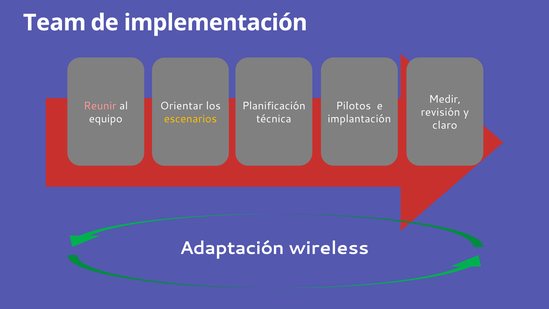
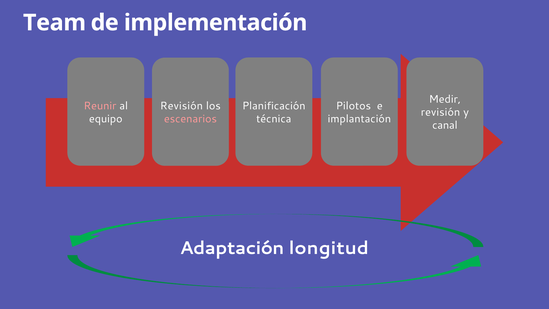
Orientar: Orientar -> Revisión (181, 106)
escenarios colour: yellow -> pink (190, 119)
claro: claro -> canal (445, 125)
wireless: wireless -> longitud (329, 248)
